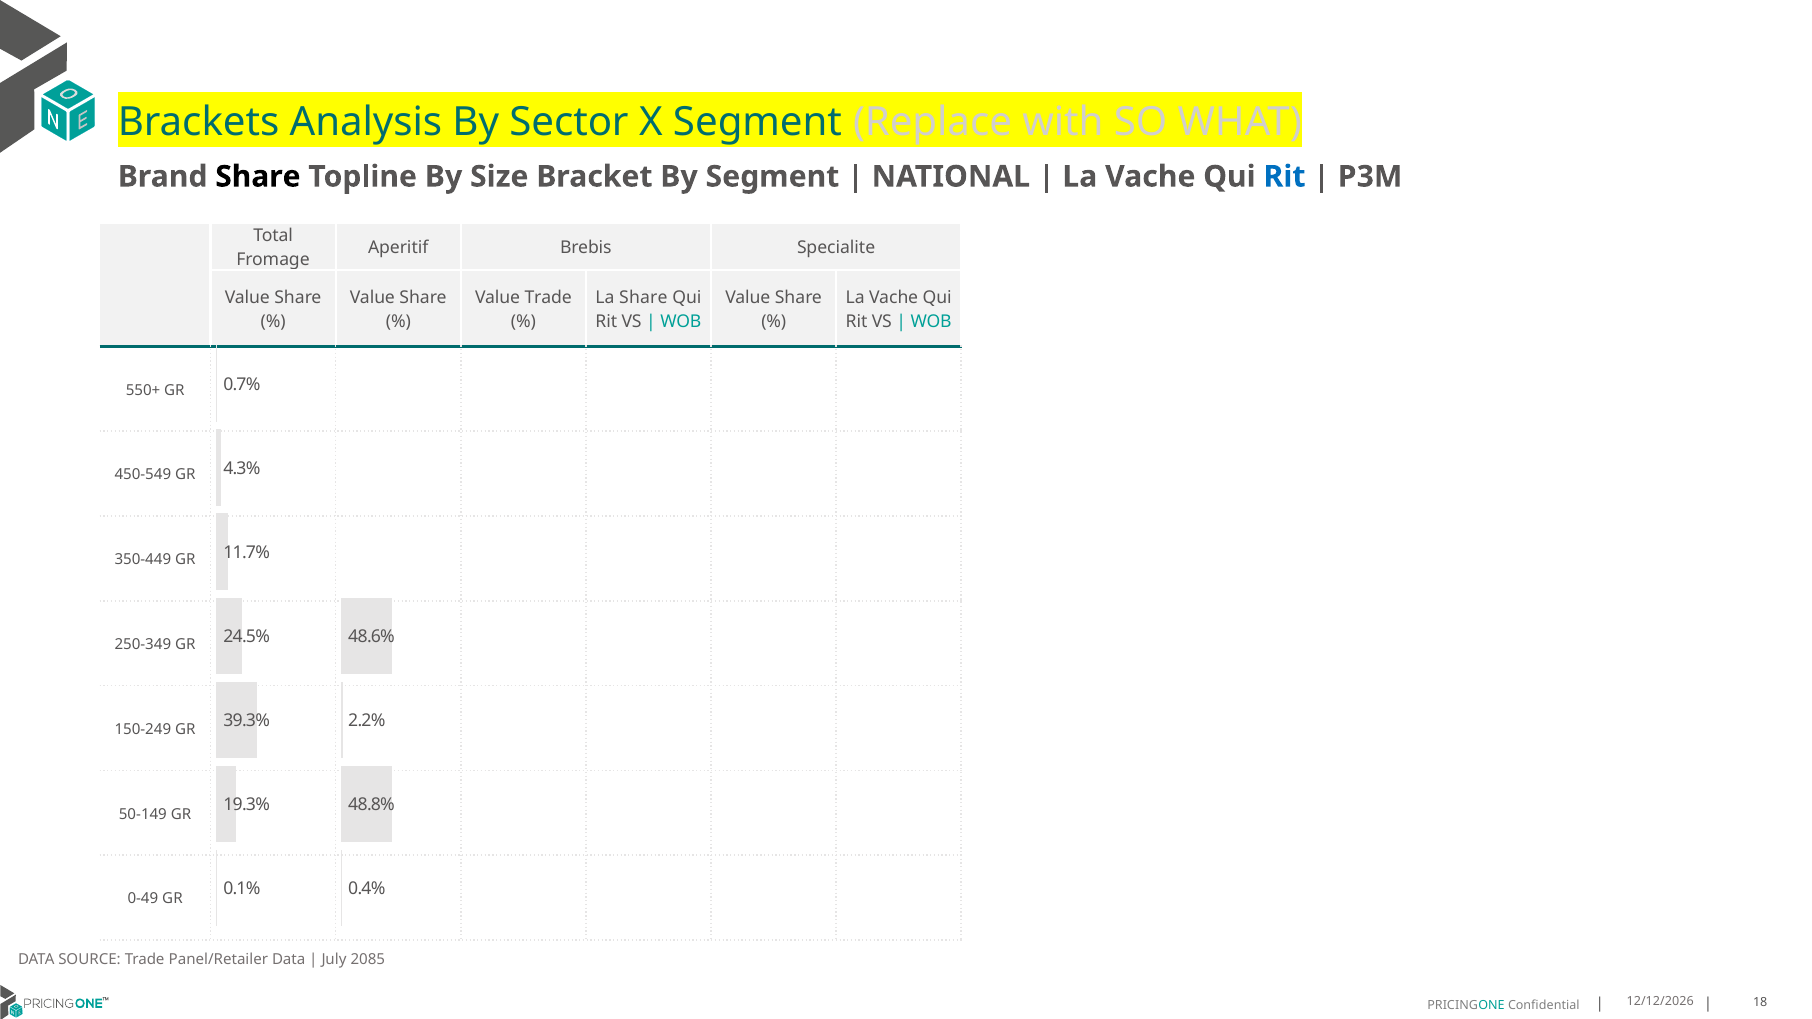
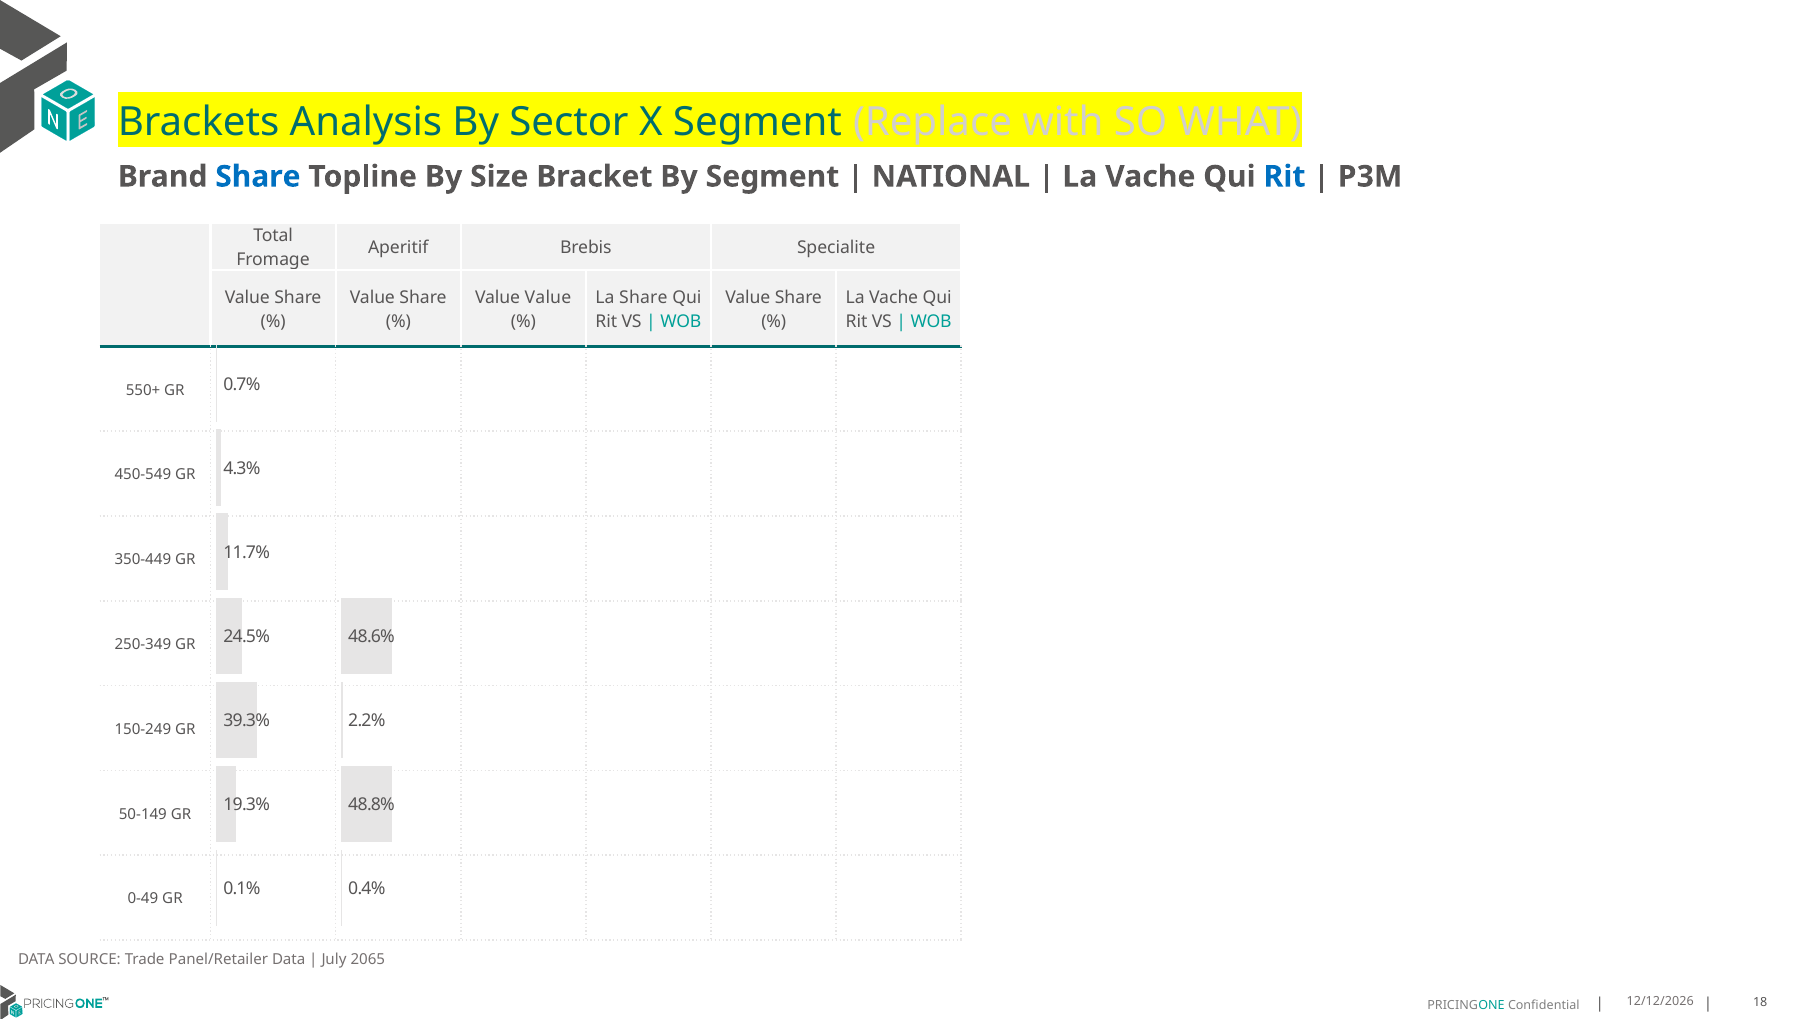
Share colour: black -> blue (258, 177)
Value Trade: Trade -> Value (548, 298)
2085: 2085 -> 2065 (368, 960)
